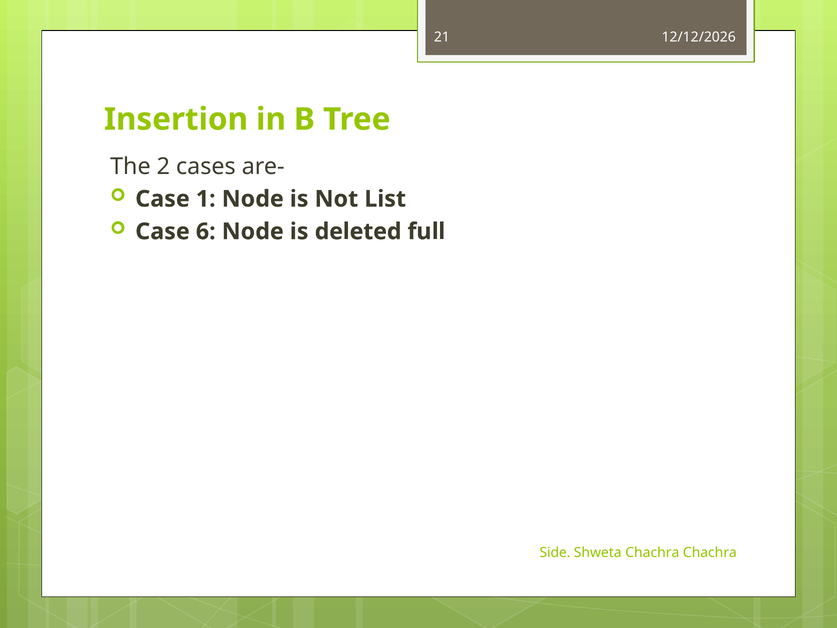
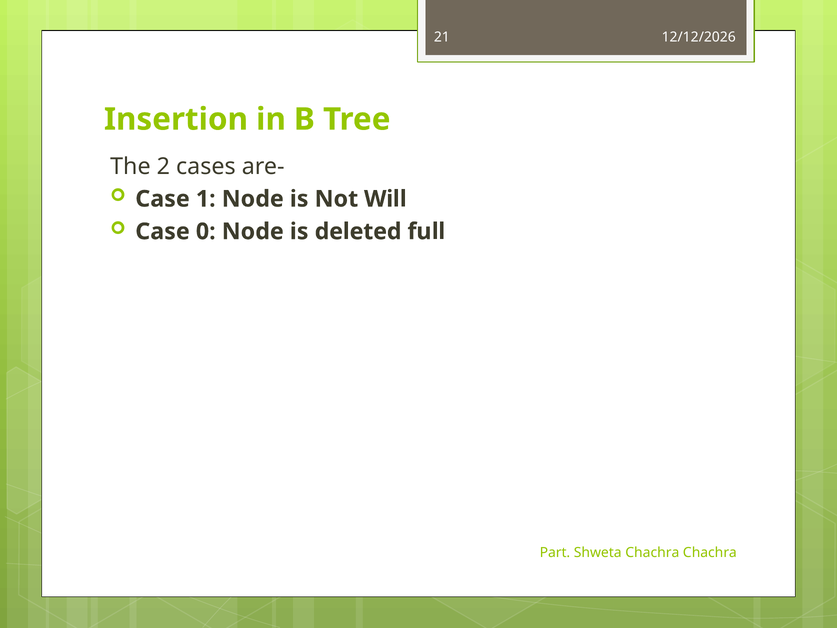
List: List -> Will (385, 199)
6: 6 -> 0 (206, 231)
Side: Side -> Part (555, 552)
